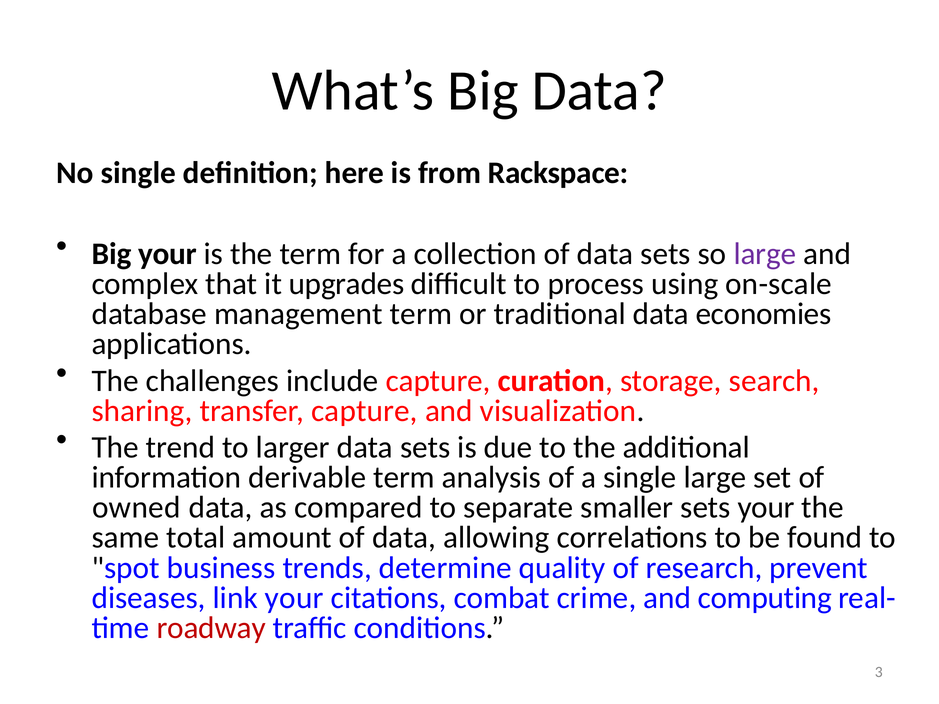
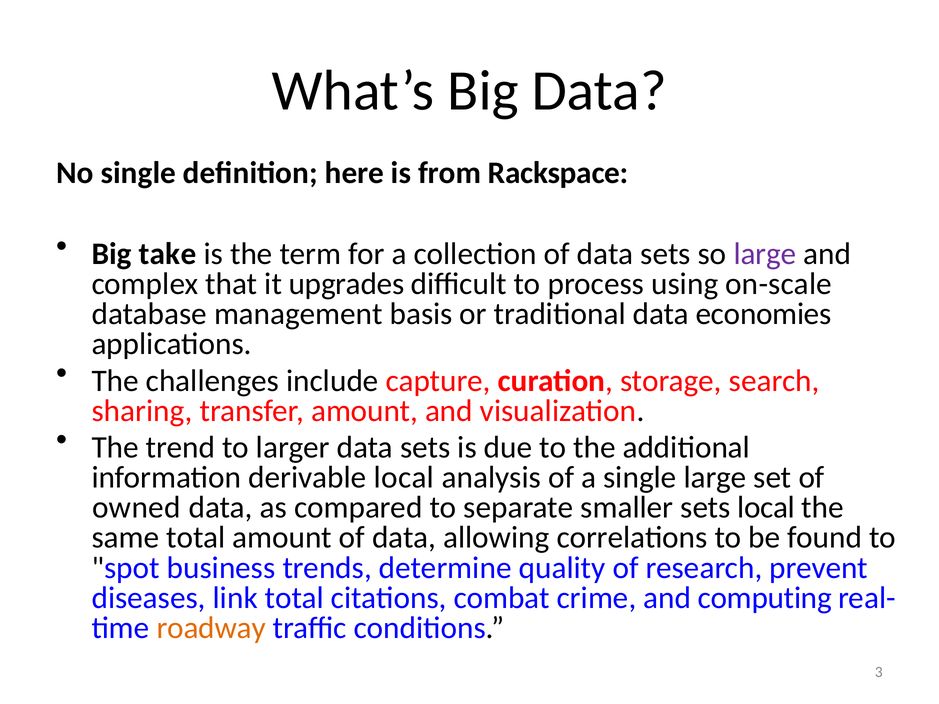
Big your: your -> take (167, 254)
management term: term -> basis (421, 314)
transfer capture: capture -> amount (365, 411)
derivable term: term -> local (404, 478)
sets your: your -> local (766, 508)
link your: your -> total (294, 598)
roadway colour: red -> orange (211, 628)
